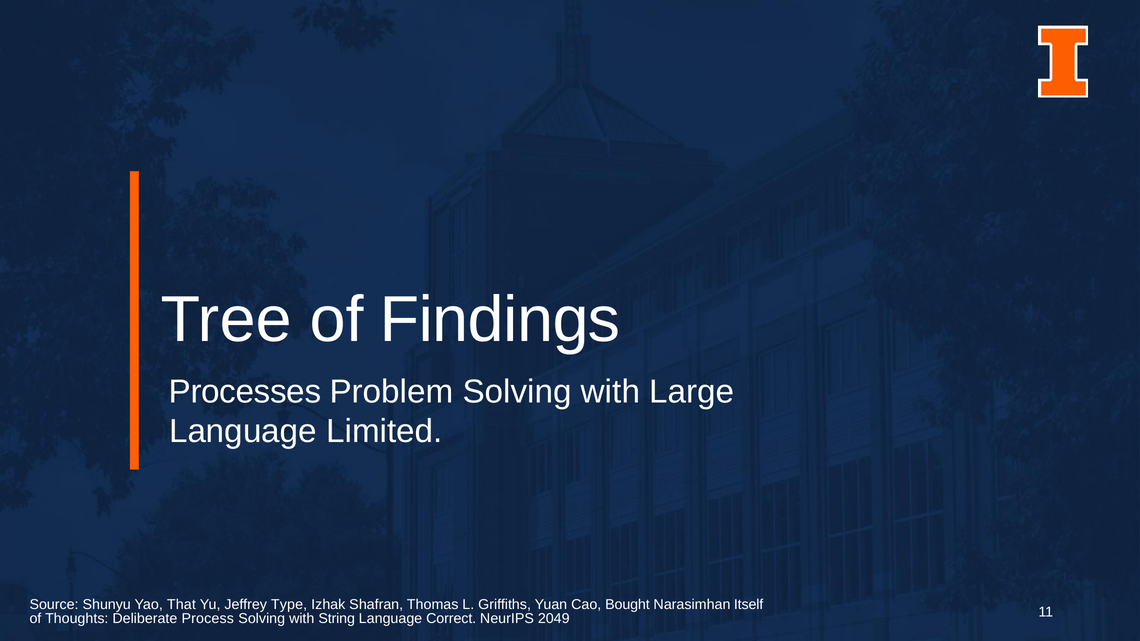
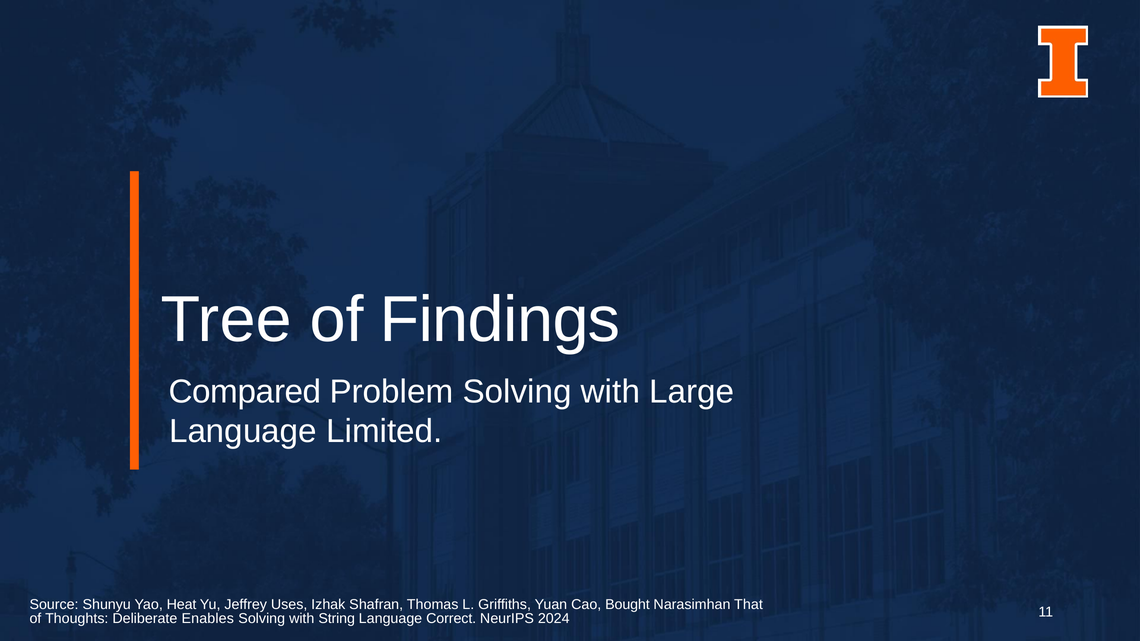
Processes: Processes -> Compared (245, 392)
That: That -> Heat (182, 605)
Type: Type -> Uses (289, 605)
Itself: Itself -> That (748, 605)
Process: Process -> Enables (208, 619)
2049: 2049 -> 2024 (554, 619)
